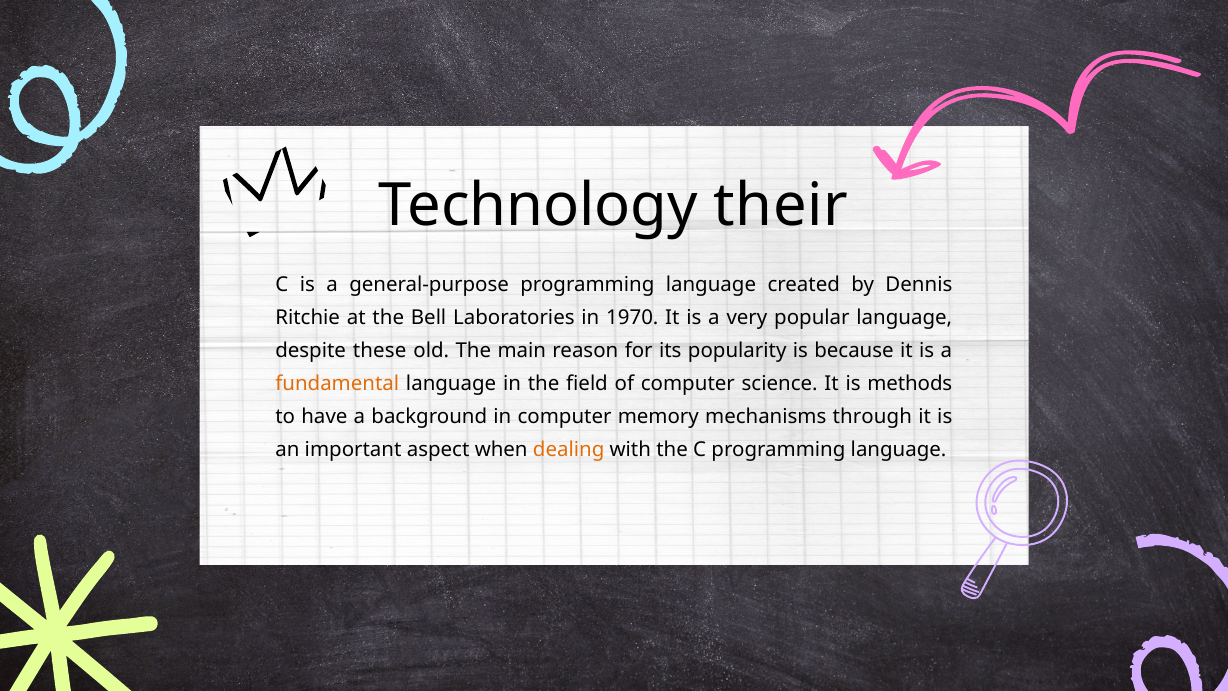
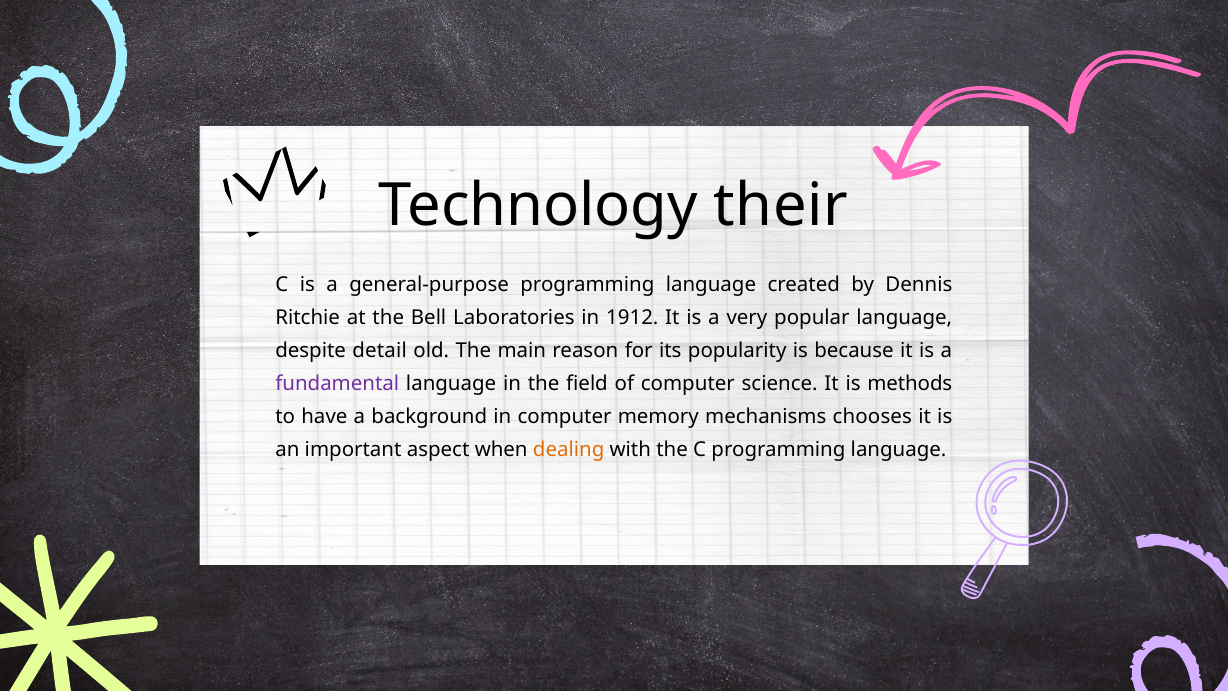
1970: 1970 -> 1912 (632, 318)
these: these -> detail (380, 351)
fundamental colour: orange -> purple (337, 384)
through: through -> chooses (872, 417)
